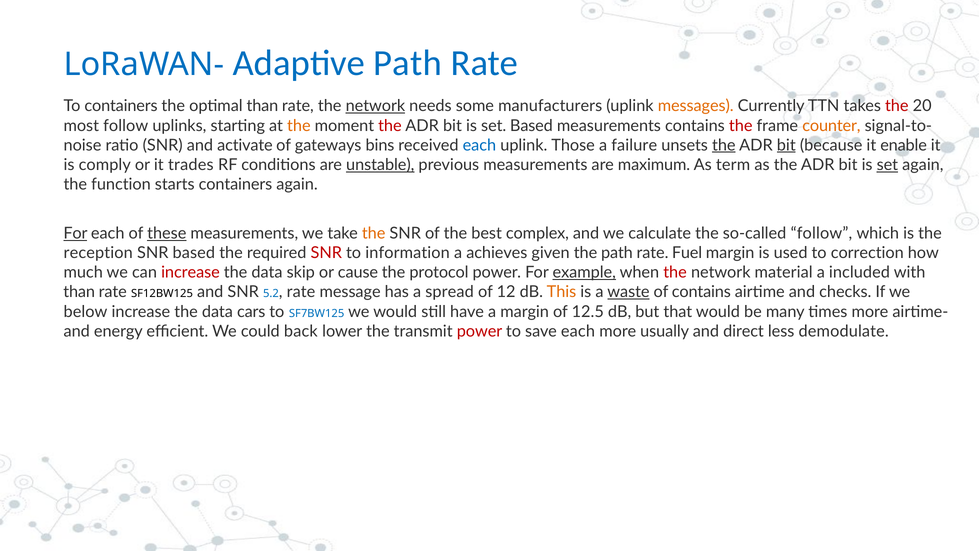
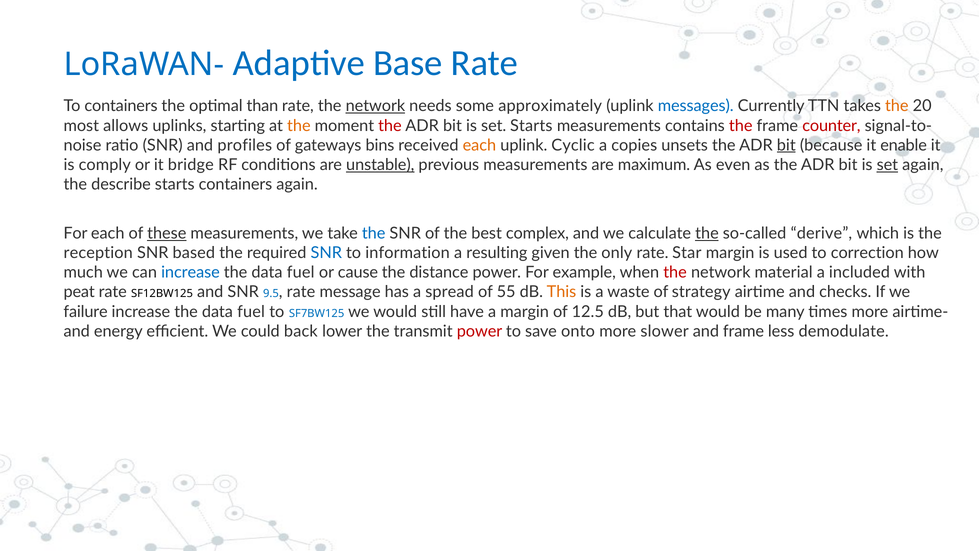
Adaptive Path: Path -> Base (408, 63)
manufacturers: manufacturers -> approximately (550, 106)
messages colour: orange -> blue (696, 106)
the colour: red -> orange (897, 106)
most follow: follow -> allows (126, 126)
set Based: Based -> Starts (531, 126)
counter colour: orange -> red (831, 126)
activate: activate -> profiles (245, 145)
each colour: blue -> orange (479, 145)
Those: Those -> Cyclic (573, 145)
failure: failure -> copies (634, 145)
the underline: present -> none (724, 145)
trades: trades -> bridge (191, 165)
term: term -> even (733, 165)
function: function -> describe (121, 184)
For underline: present -> none (75, 233)
the colour: orange -> blue (374, 233)
the underline: none -> present (707, 233)
so-called follow: follow -> derive (821, 233)
SNR colour: red -> blue (326, 253)
achieves: achieves -> resulting (497, 253)
the path: path -> only (617, 253)
Fuel: Fuel -> Star (687, 253)
increase colour: red -> blue (190, 272)
skip: skip -> fuel (301, 272)
protocol: protocol -> distance (439, 272)
example underline: present -> none (584, 272)
than: than -> peat (79, 292)
5.2: 5.2 -> 9.5 (271, 294)
12: 12 -> 55 (506, 292)
waste underline: present -> none (628, 292)
of contains: contains -> strategy (701, 292)
below: below -> failure (86, 311)
cars: cars -> fuel (251, 311)
save each: each -> onto (578, 331)
usually: usually -> slower (665, 331)
and direct: direct -> frame (744, 331)
